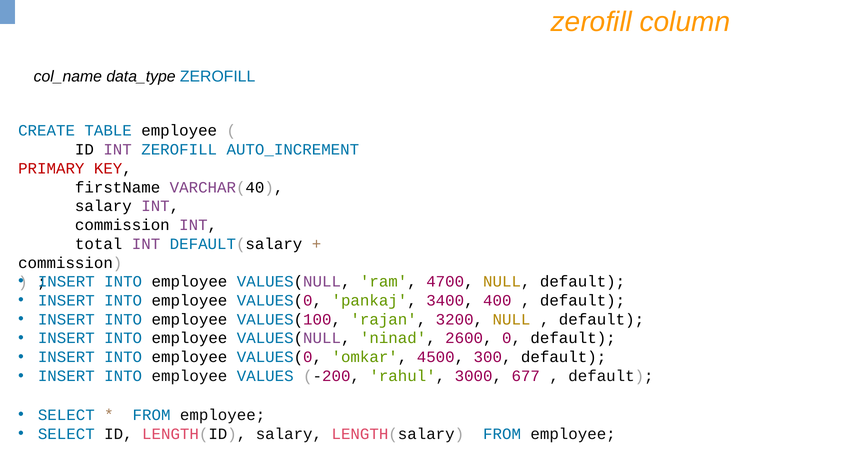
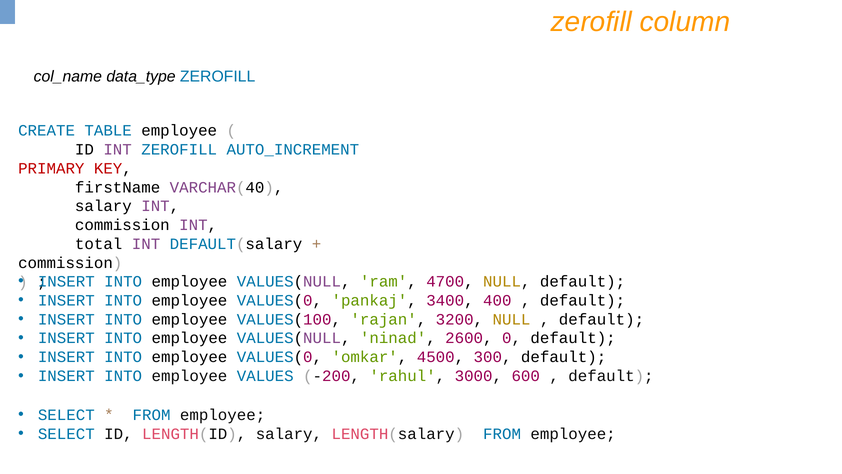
677: 677 -> 600 (526, 376)
